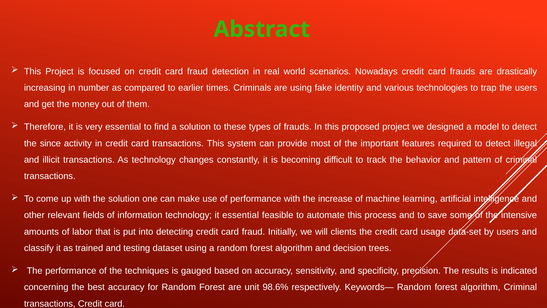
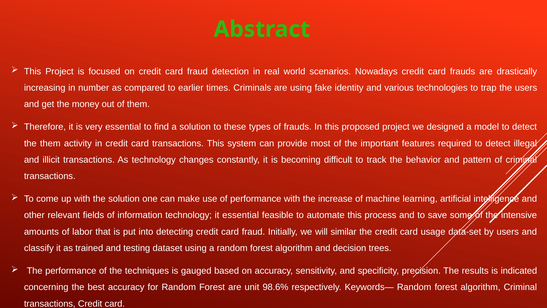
the since: since -> them (50, 143)
clients: clients -> similar (344, 231)
